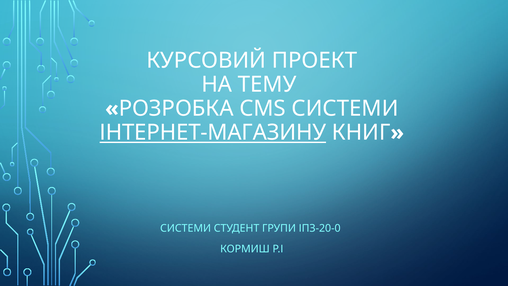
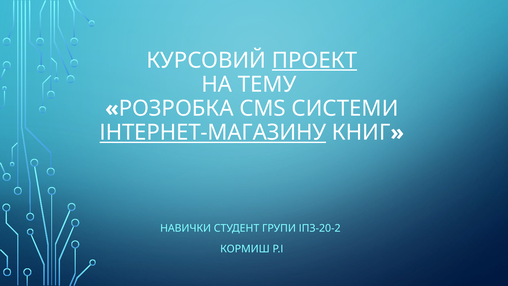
ПРОЕКТ underline: none -> present (315, 61)
СИСТЕМИ: СИСТЕМИ -> НАВИЧКИ (186, 228)
ІПЗ-20-0: ІПЗ-20-0 -> ІПЗ-20-2 (320, 228)
